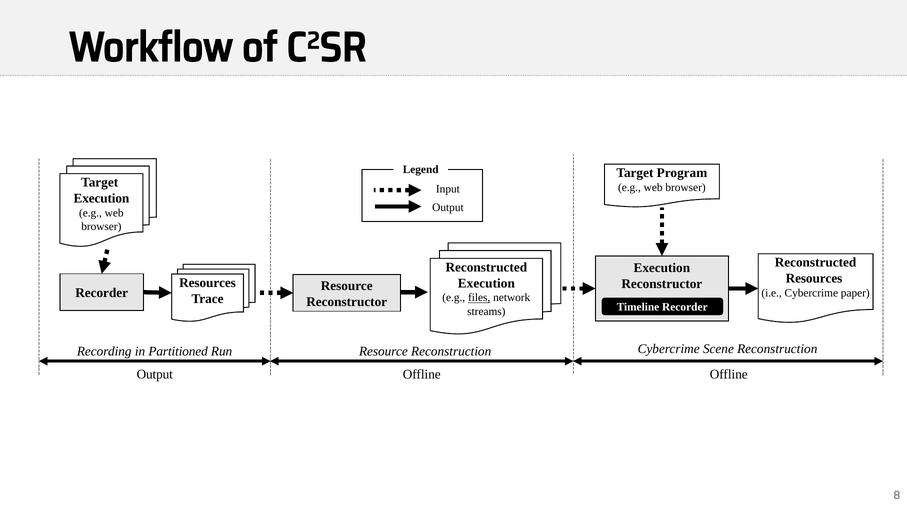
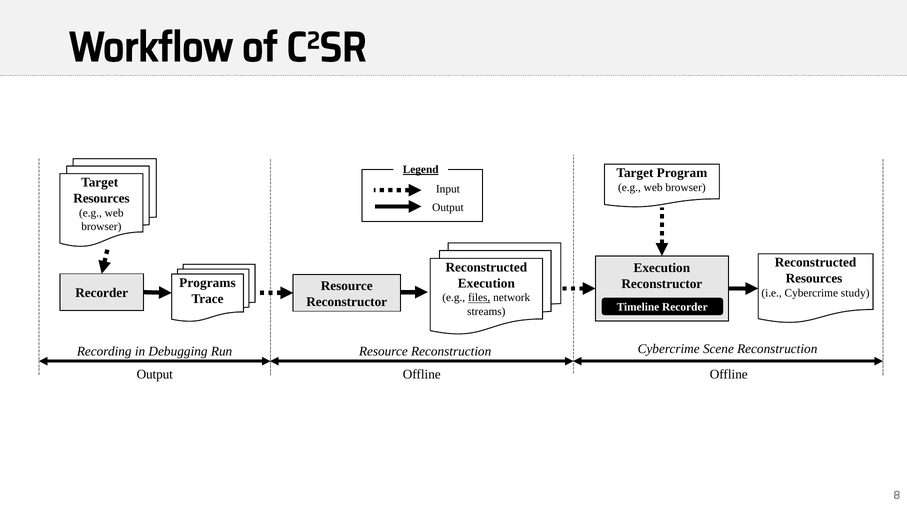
Legend underline: none -> present (421, 170)
Execution: Execution -> Resources (101, 198)
Resources: Resources -> Programs (207, 283)
paper: paper -> study (855, 293)
Partitioned: Partitioned -> Debugging (178, 351)
